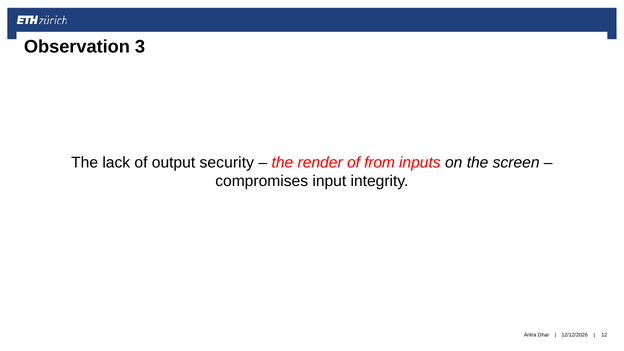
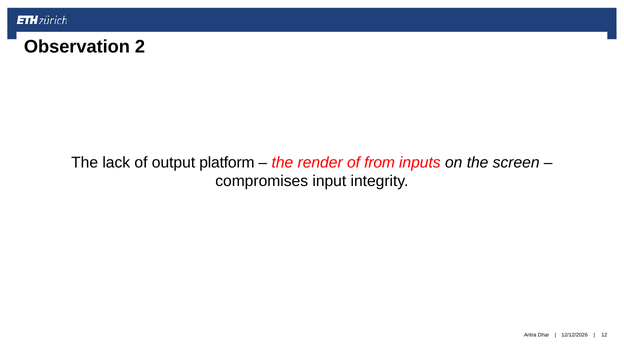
3: 3 -> 2 (140, 47)
security: security -> platform (227, 163)
